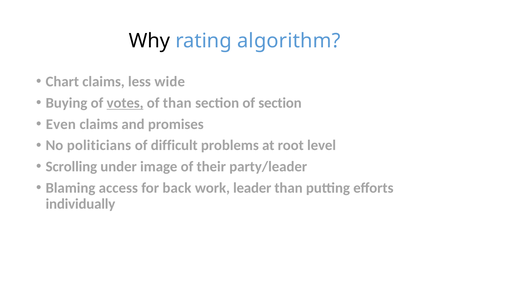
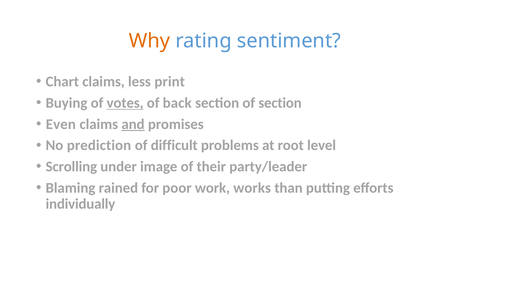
Why colour: black -> orange (150, 41)
algorithm: algorithm -> sentiment (289, 41)
wide: wide -> print (170, 82)
of than: than -> back (177, 103)
and underline: none -> present (133, 124)
politicians: politicians -> prediction (99, 146)
access: access -> rained (118, 188)
back: back -> poor (177, 188)
leader: leader -> works (252, 188)
